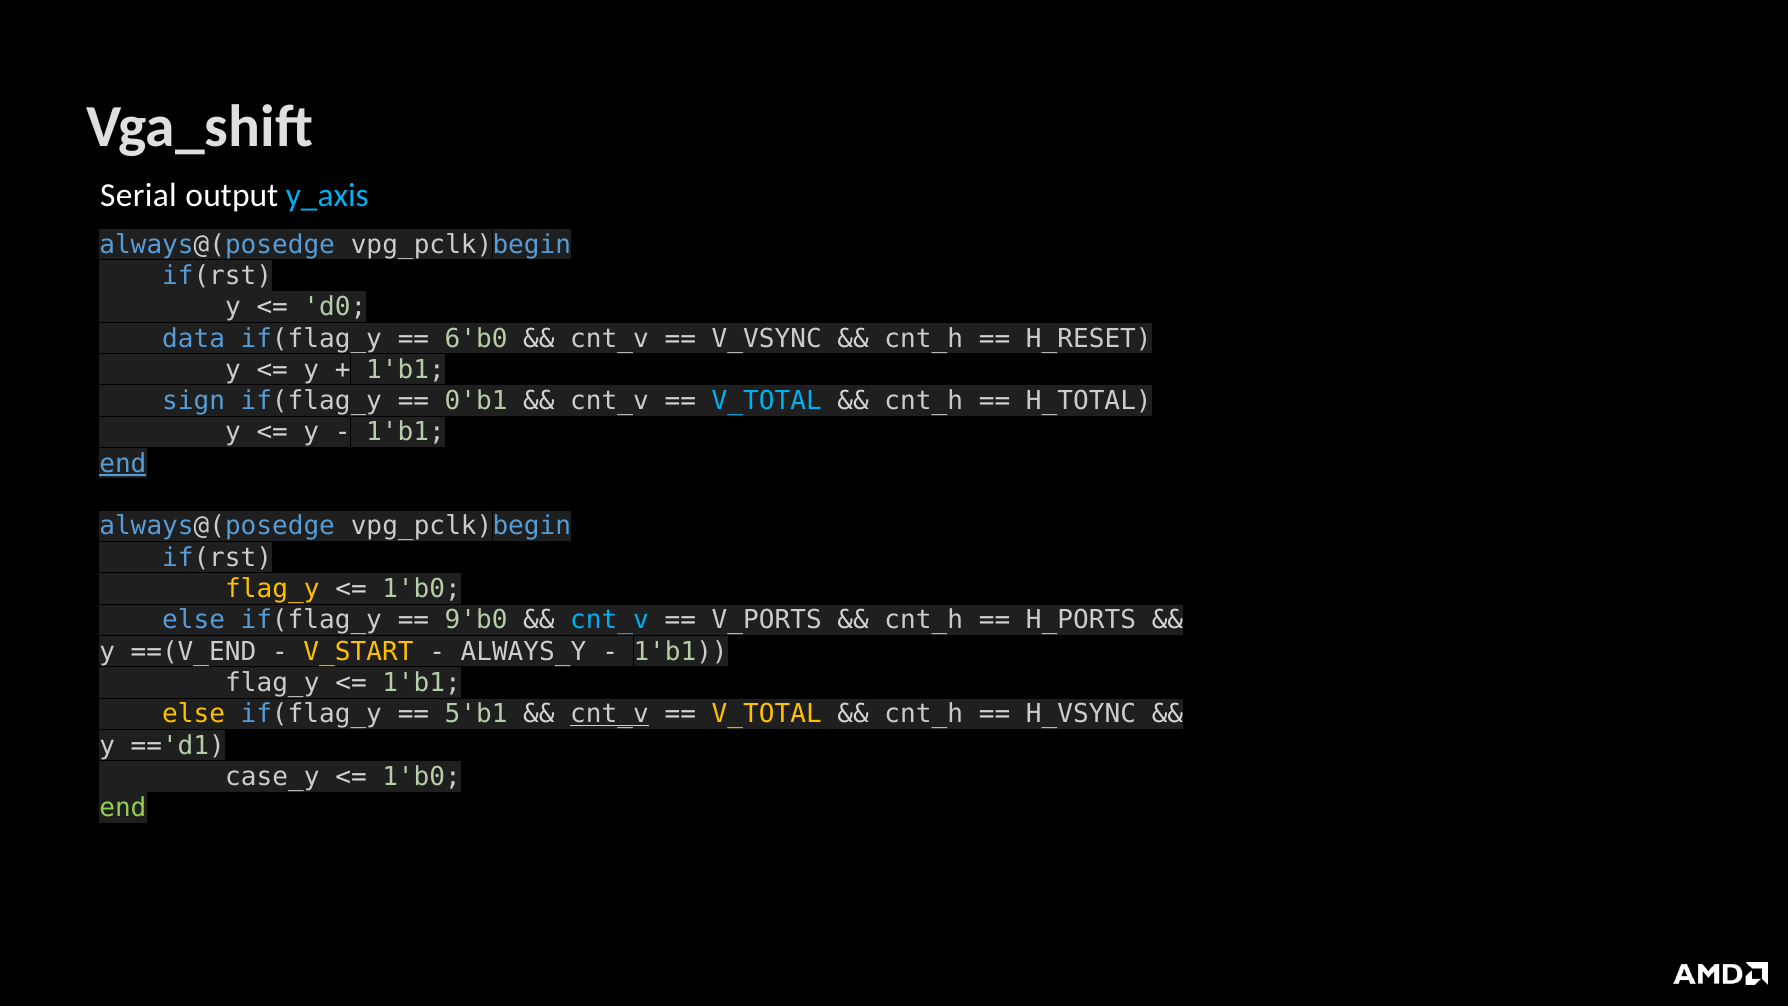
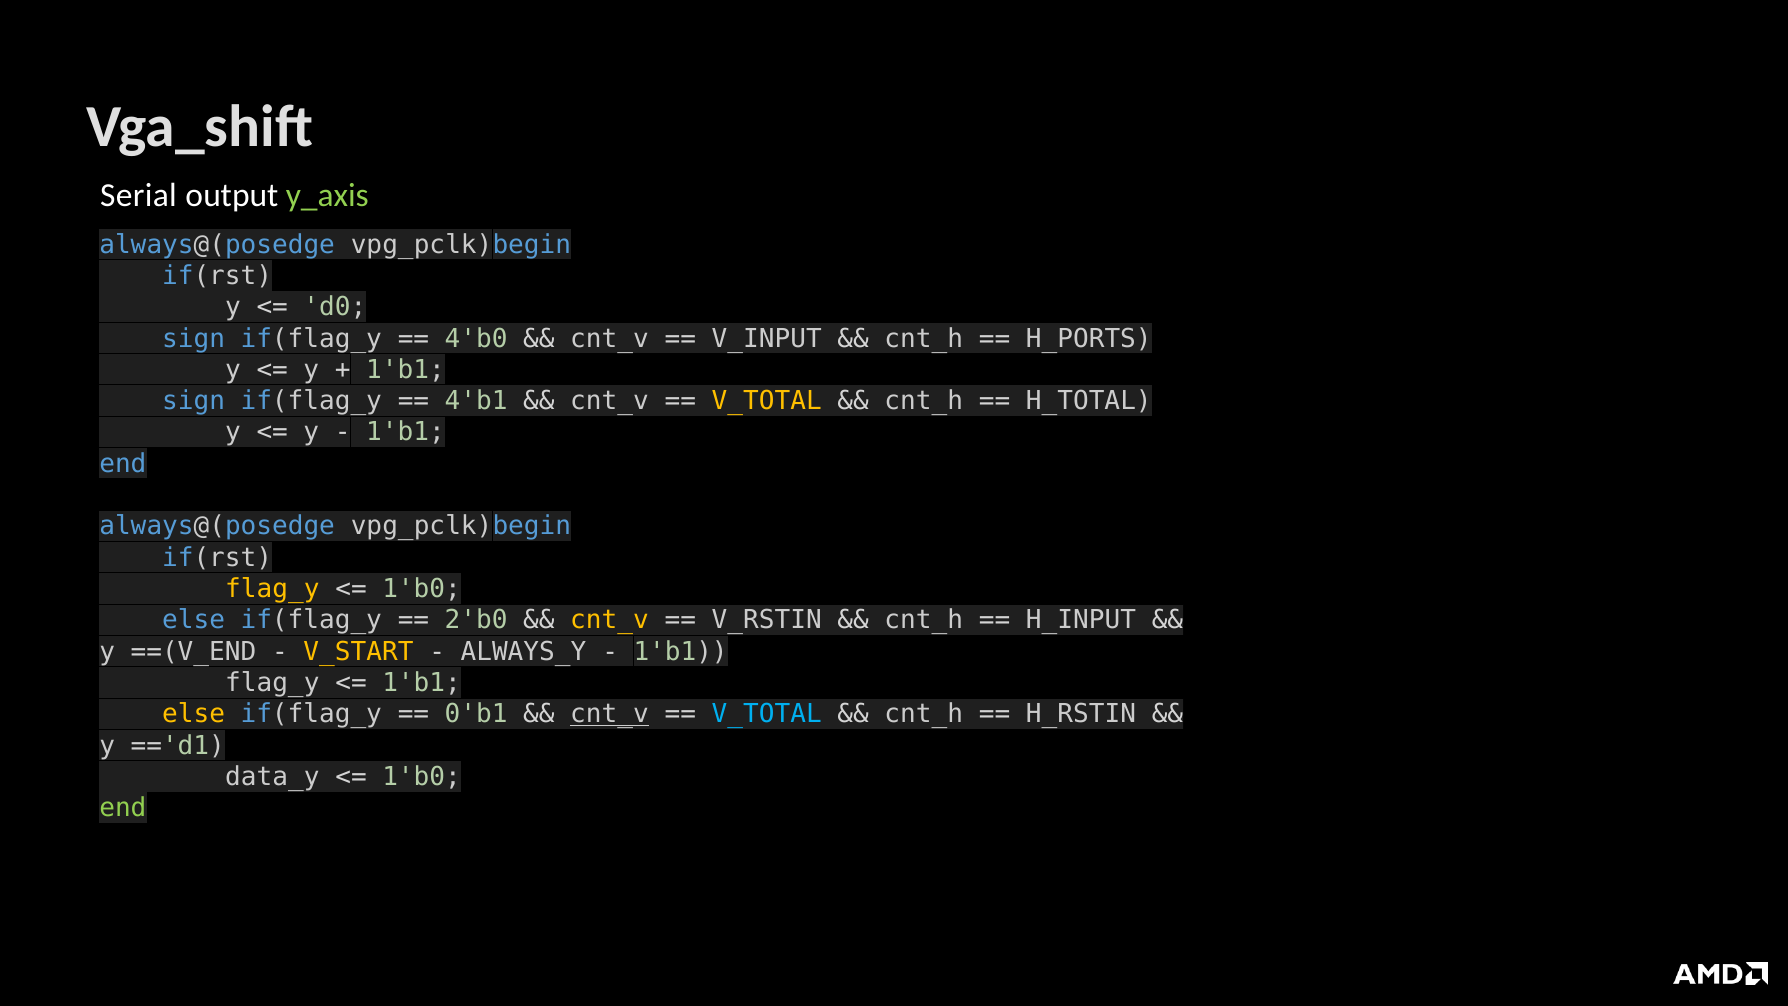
y_axis colour: light blue -> light green (327, 195)
data: data -> sign (194, 338)
6'b0: 6'b0 -> 4'b0 (476, 338)
V_VSYNC: V_VSYNC -> V_INPUT (767, 338)
H_RESET: H_RESET -> H_PORTS (1089, 338)
0'b1: 0'b1 -> 4'b1 (476, 401)
V_TOTAL colour: light blue -> yellow (767, 401)
end underline: present -> none (123, 464)
9'b0: 9'b0 -> 2'b0 (476, 620)
cnt_v colour: light blue -> yellow (609, 620)
V_PORTS: V_PORTS -> V_RSTIN (767, 620)
H_PORTS: H_PORTS -> H_INPUT (1081, 620)
5'b1: 5'b1 -> 0'b1 (476, 714)
V_TOTAL colour: yellow -> light blue (767, 714)
H_VSYNC: H_VSYNC -> H_RSTIN (1081, 714)
case_y: case_y -> data_y (272, 777)
